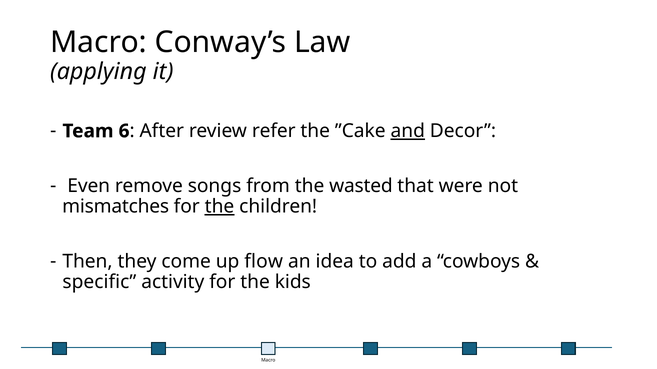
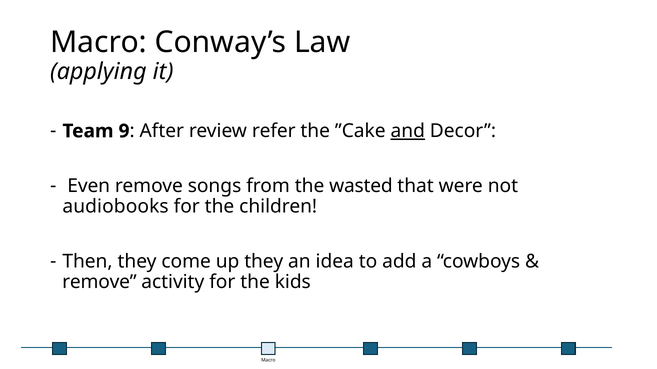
6: 6 -> 9 (124, 131)
mismatches: mismatches -> audiobooks (116, 207)
the underline: present -> none (220, 207)
up flow: flow -> they (264, 262)
specific: specific -> remove (99, 283)
